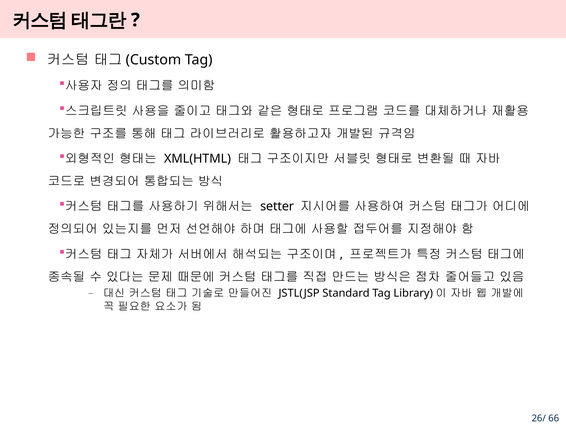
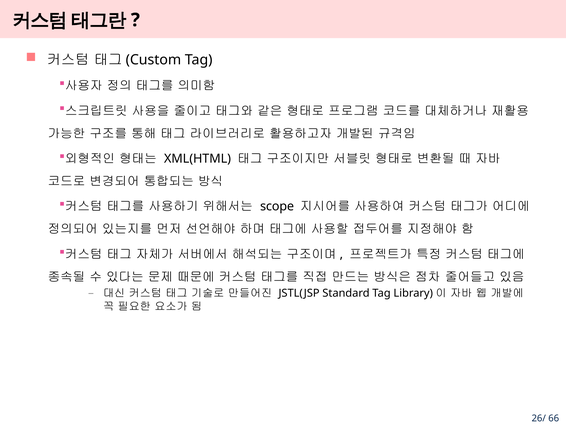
setter: setter -> scope (277, 206)
